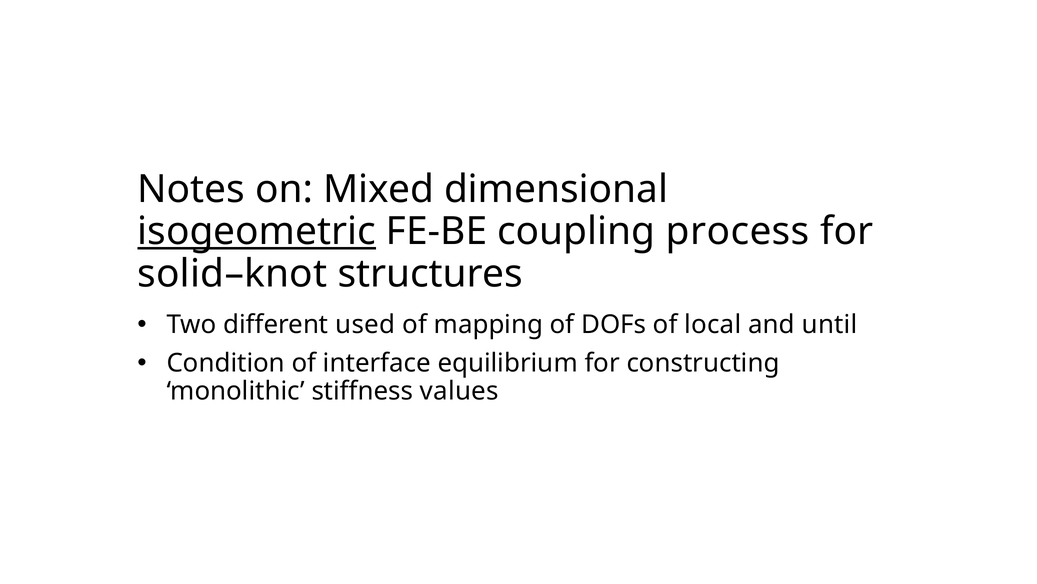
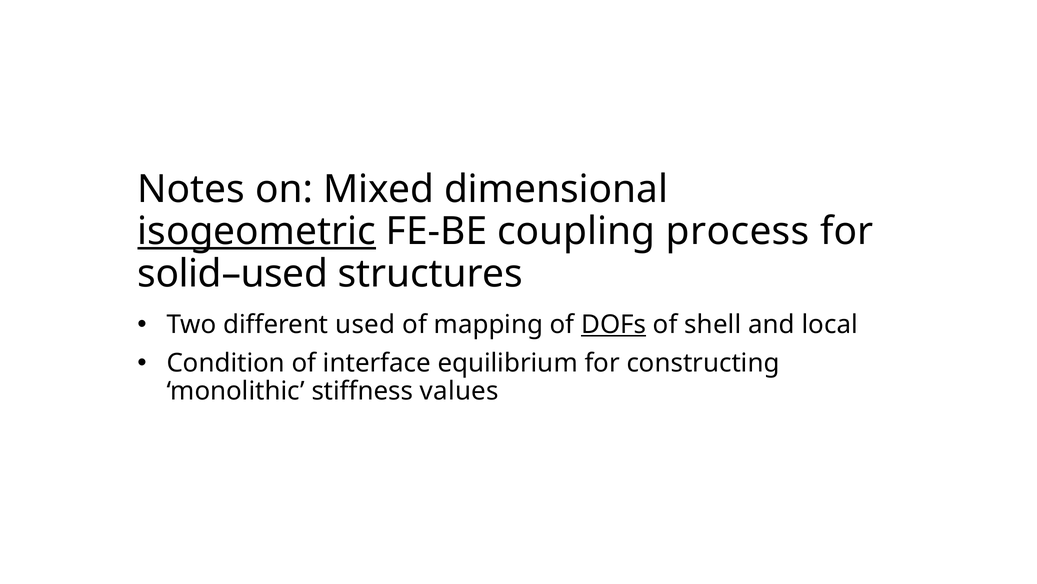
solid–knot: solid–knot -> solid–used (233, 273)
DOFs underline: none -> present (614, 324)
local: local -> shell (713, 324)
until: until -> local (830, 324)
